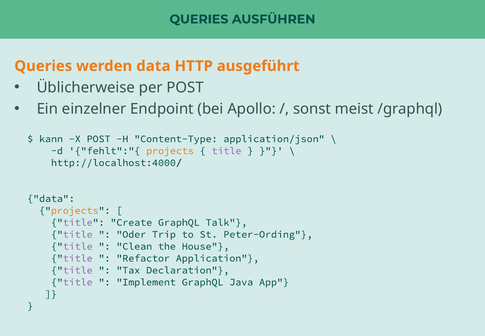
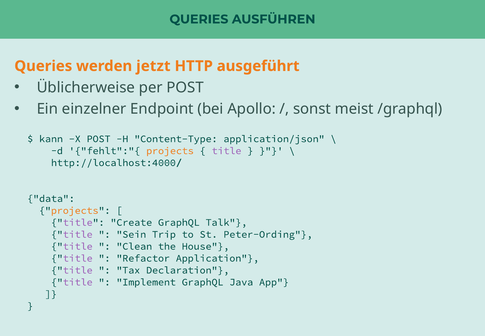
werden data: data -> jetzt (153, 66)
Oder: Oder -> Sein (131, 234)
